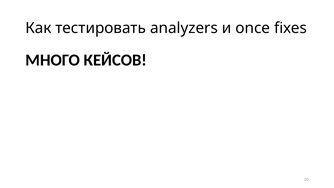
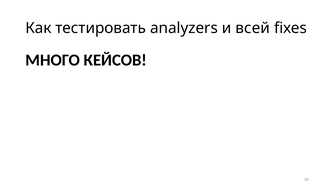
once: once -> всей (253, 28)
